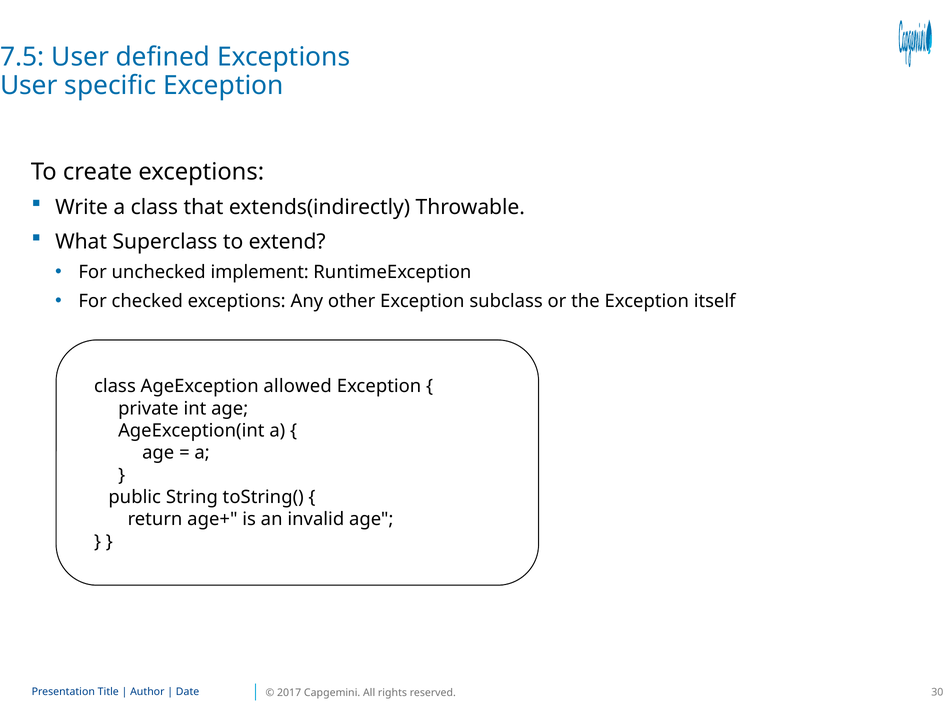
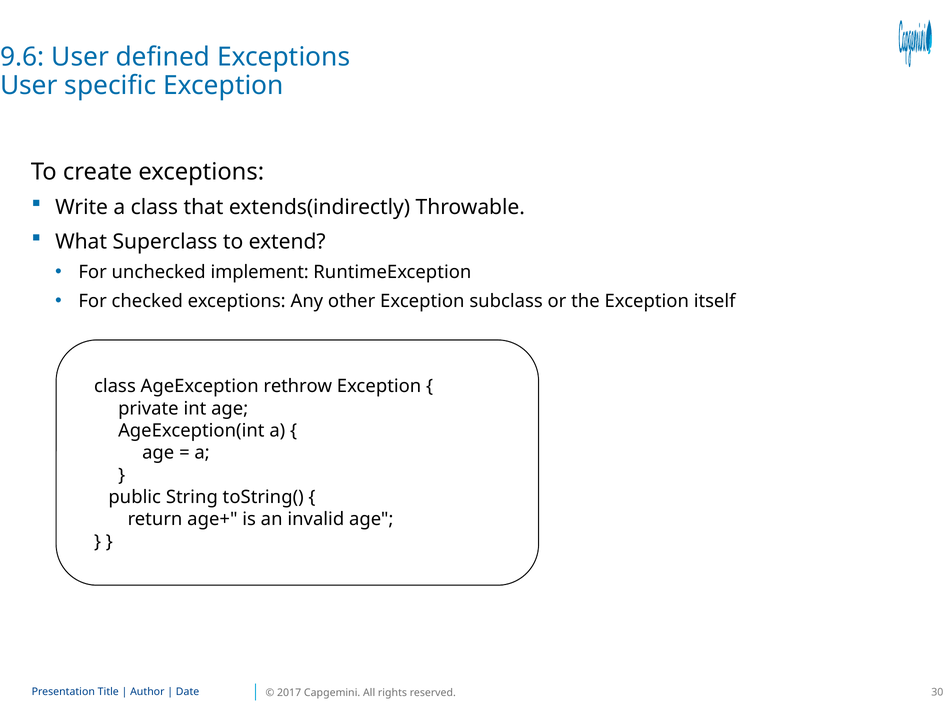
7.5: 7.5 -> 9.6 (22, 57)
allowed: allowed -> rethrow (298, 386)
